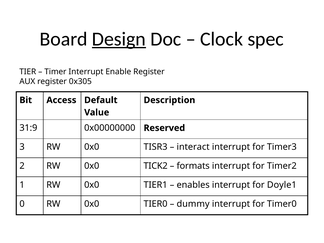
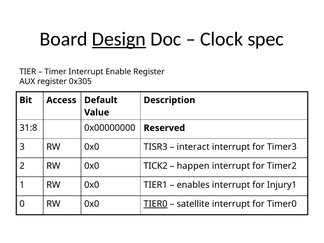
31:9: 31:9 -> 31:8 (28, 128)
formats: formats -> happen (193, 166)
Doyle1: Doyle1 -> Injury1 (282, 185)
TIER0 underline: none -> present (156, 204)
dummy: dummy -> satellite (193, 204)
